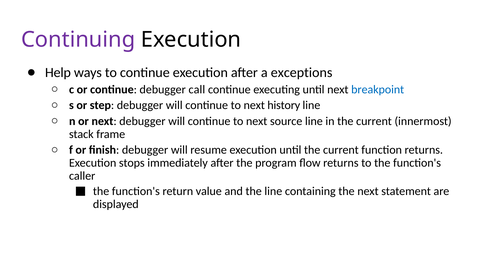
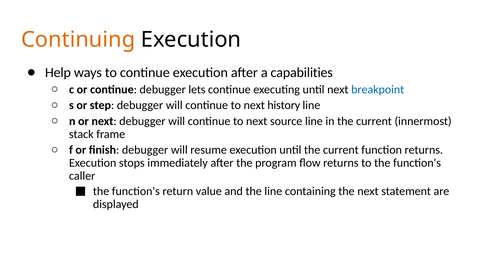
Continuing colour: purple -> orange (78, 40)
exceptions: exceptions -> capabilities (302, 73)
call: call -> lets (197, 90)
